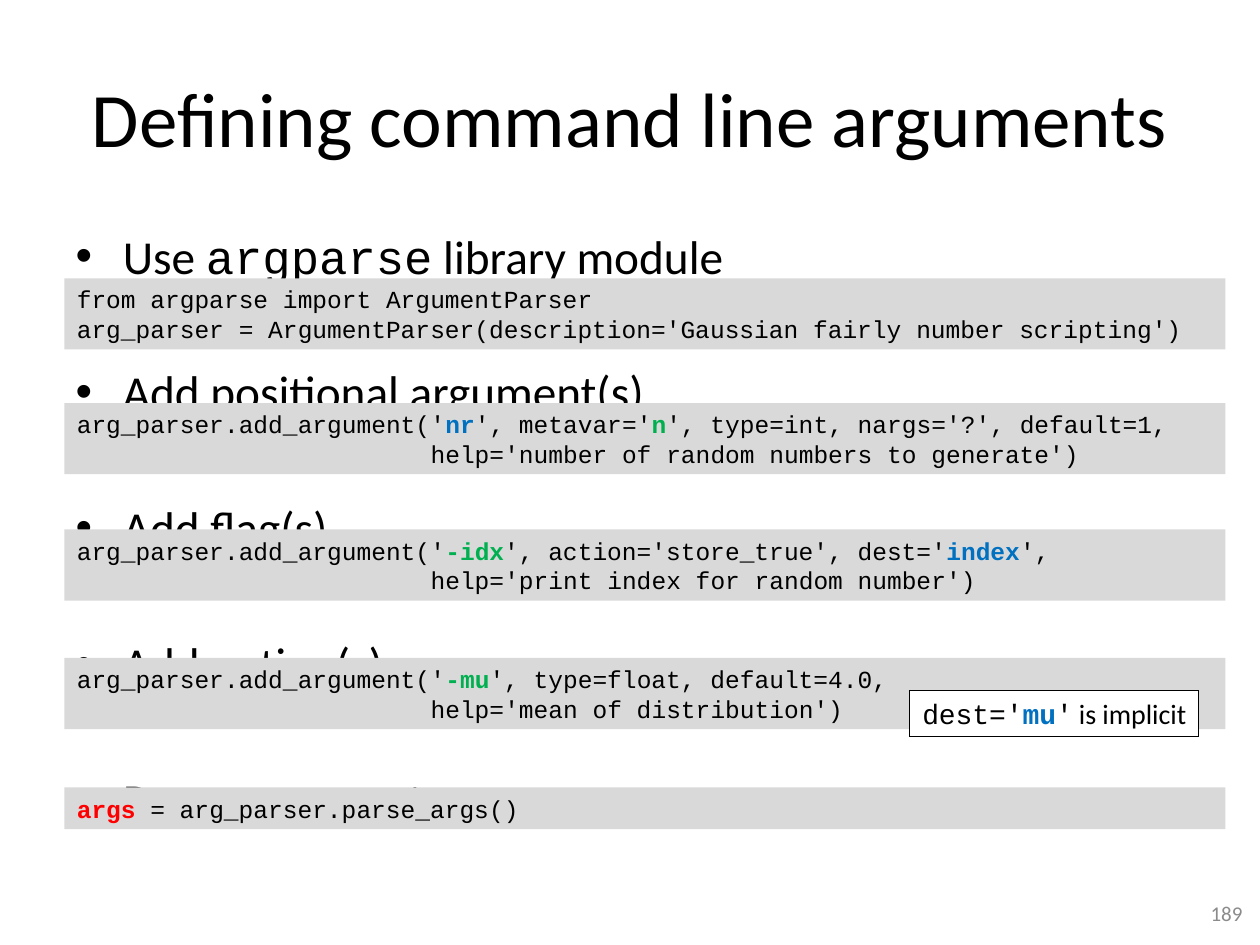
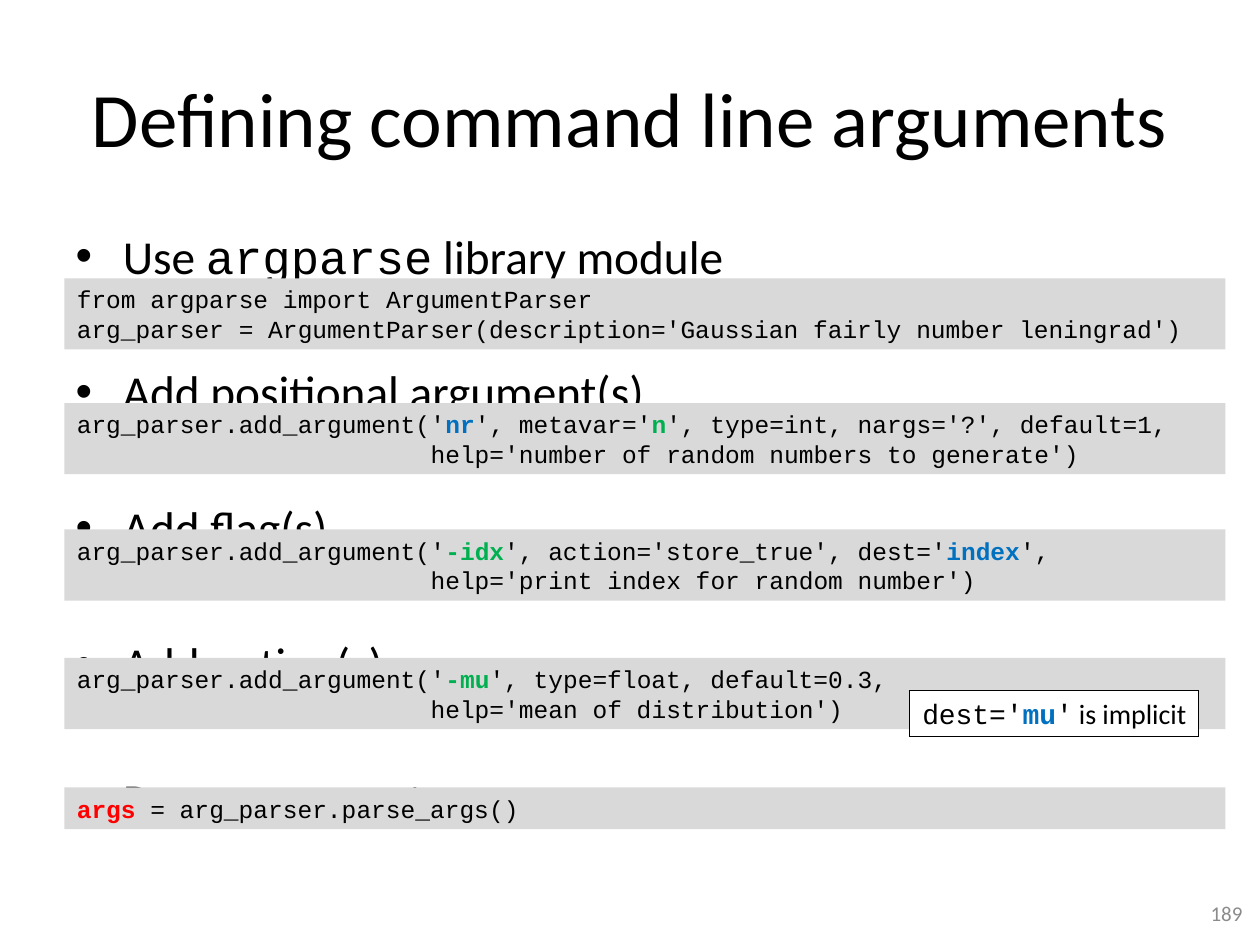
scripting: scripting -> leningrad (1100, 330)
default=4.0: default=4.0 -> default=0.3 (799, 681)
